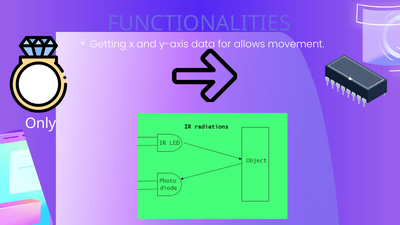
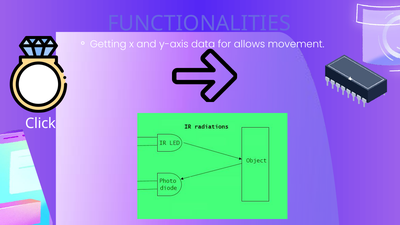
Only: Only -> Click (40, 124)
